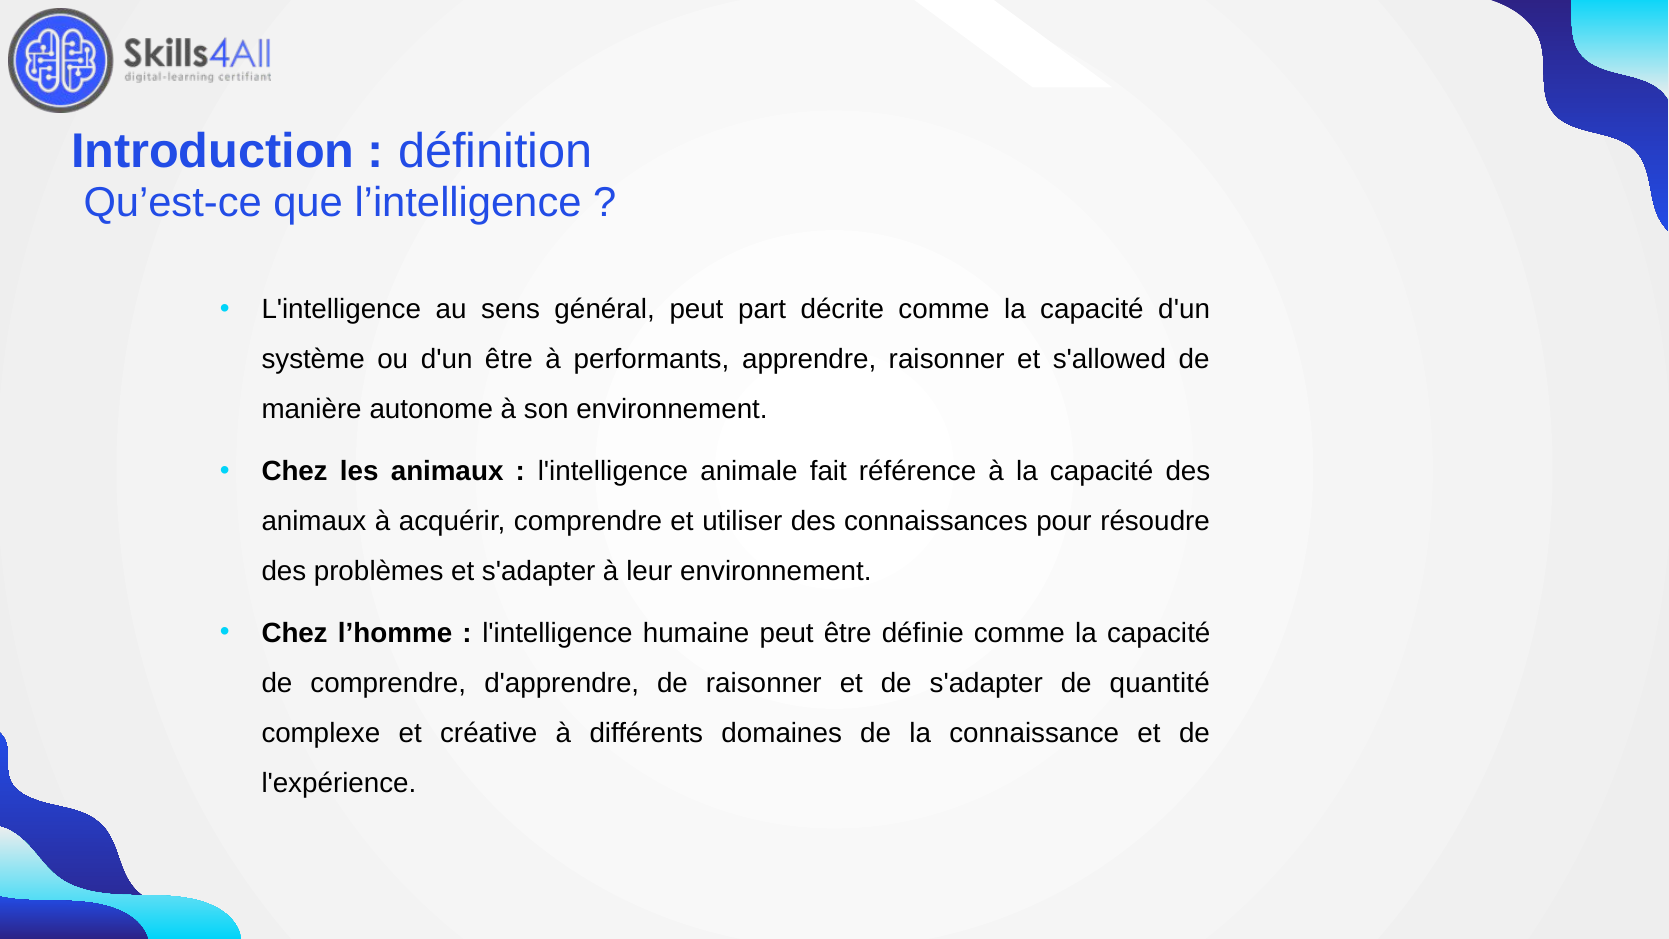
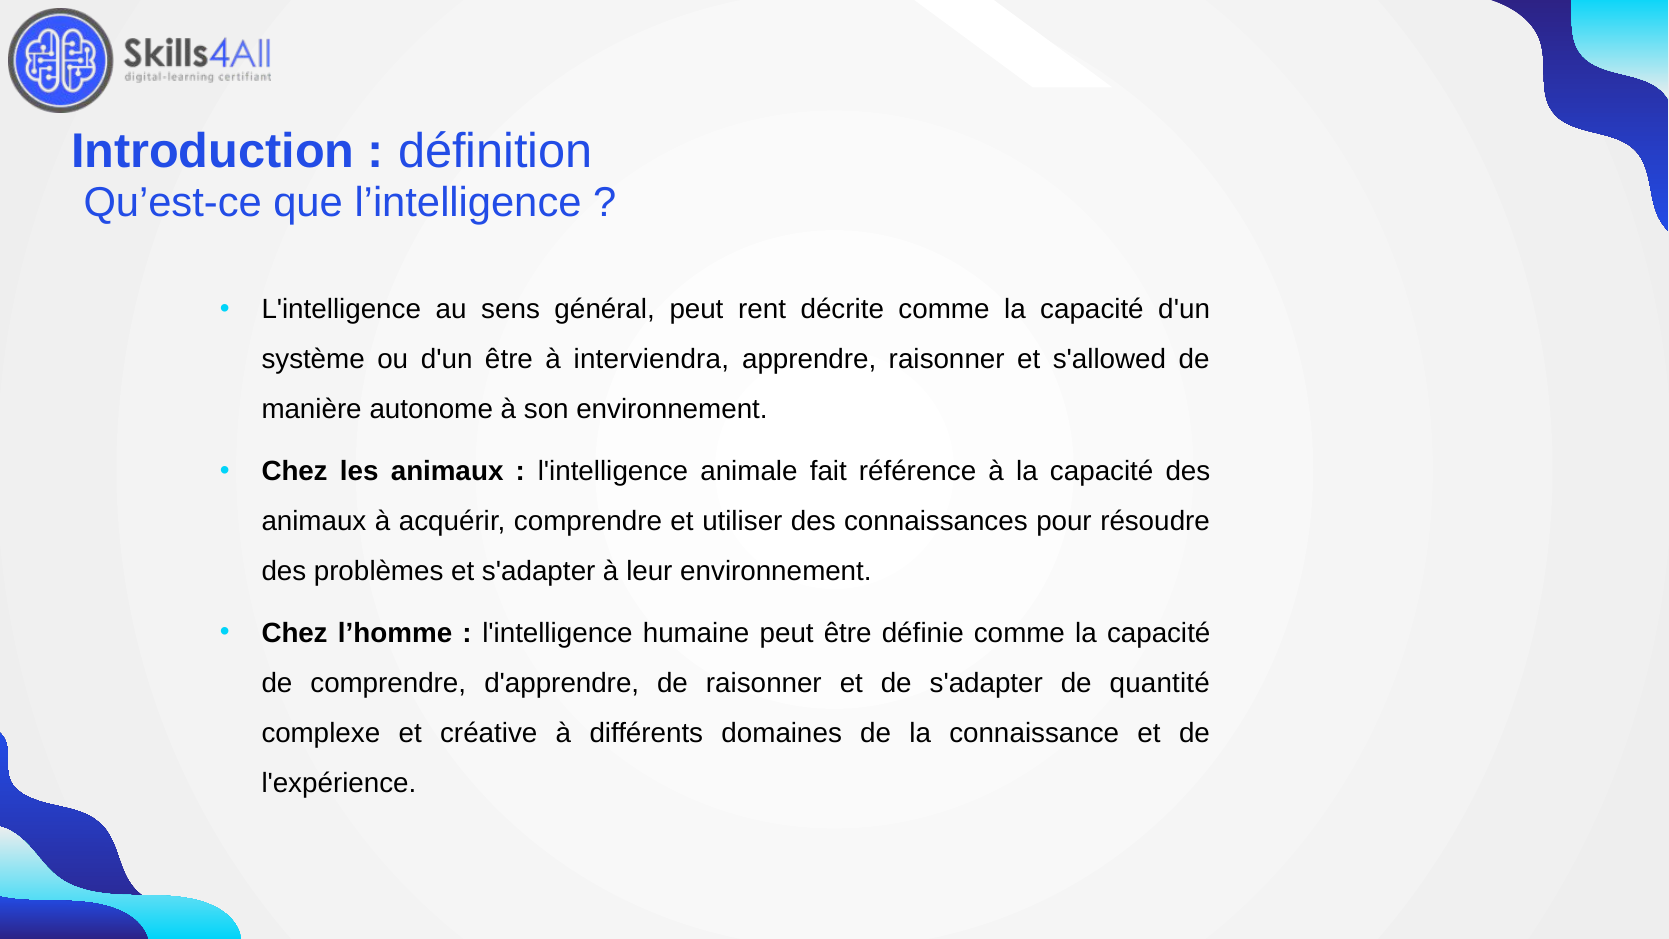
part: part -> rent (762, 310)
performants: performants -> interviendra (651, 360)
